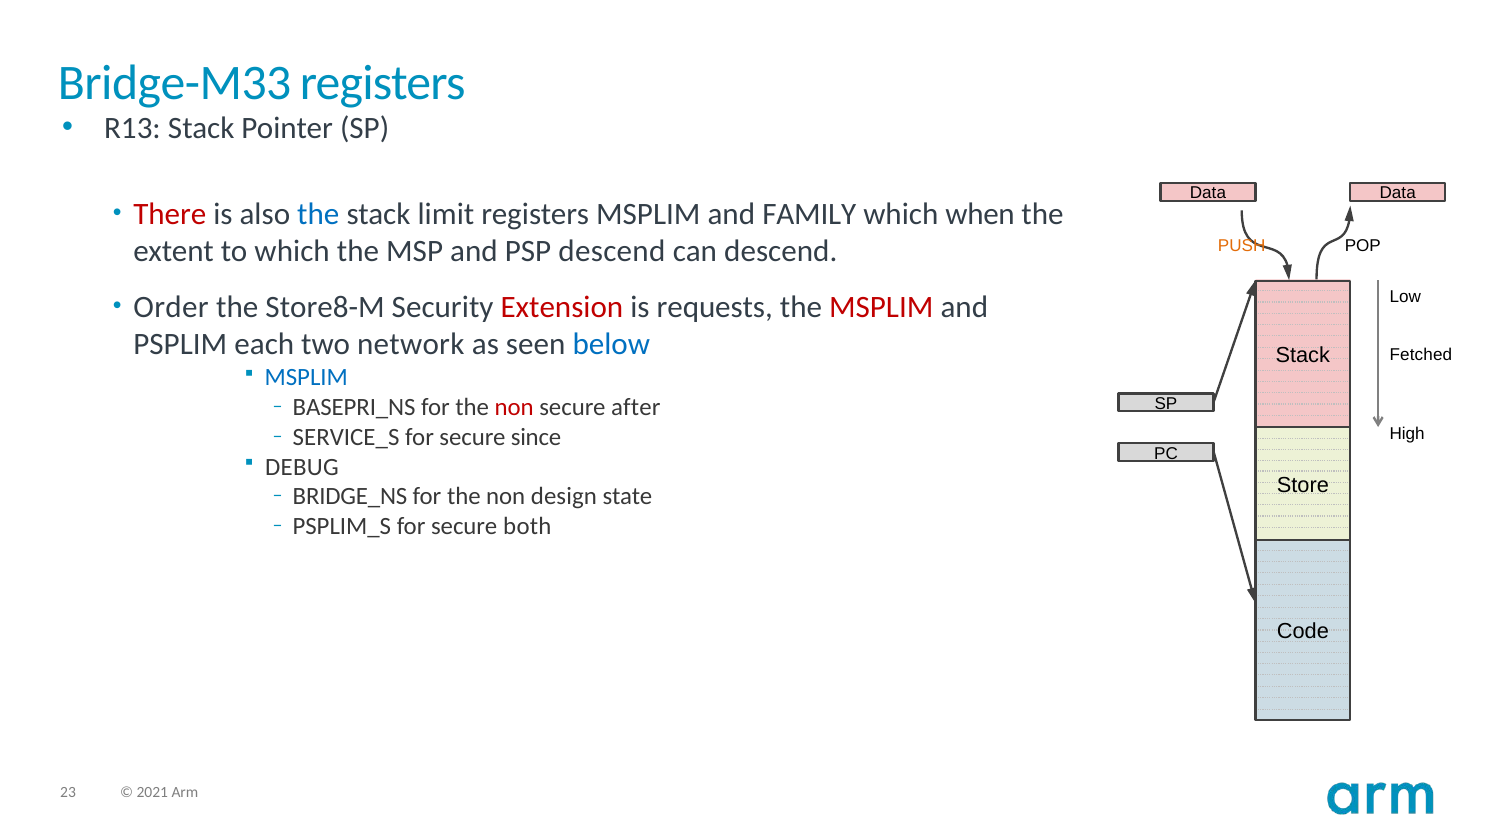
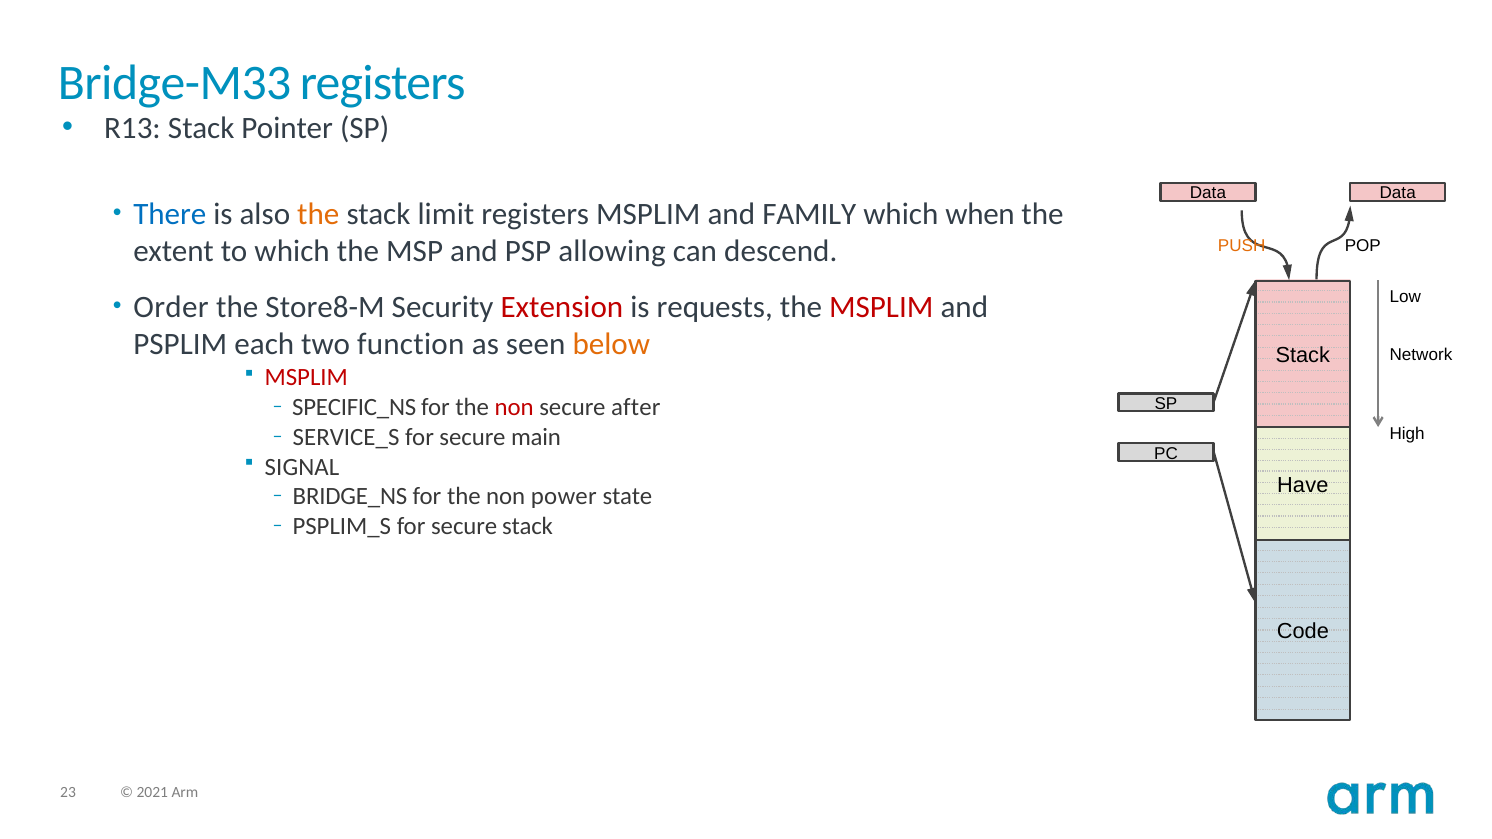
There colour: red -> blue (170, 214)
the colour: blue -> orange (318, 214)
PSP descend: descend -> allowing (612, 251)
network: network -> function (411, 344)
below colour: blue -> orange (611, 344)
Fetched: Fetched -> Network (1421, 355)
MSPLIM colour: blue -> red (306, 378)
BASEPRI_NS: BASEPRI_NS -> SPECIFIC_NS (354, 407)
since: since -> main (536, 437)
DEBUG: DEBUG -> SIGNAL (302, 467)
Store: Store -> Have (1303, 485)
design: design -> power (564, 497)
secure both: both -> stack (528, 527)
